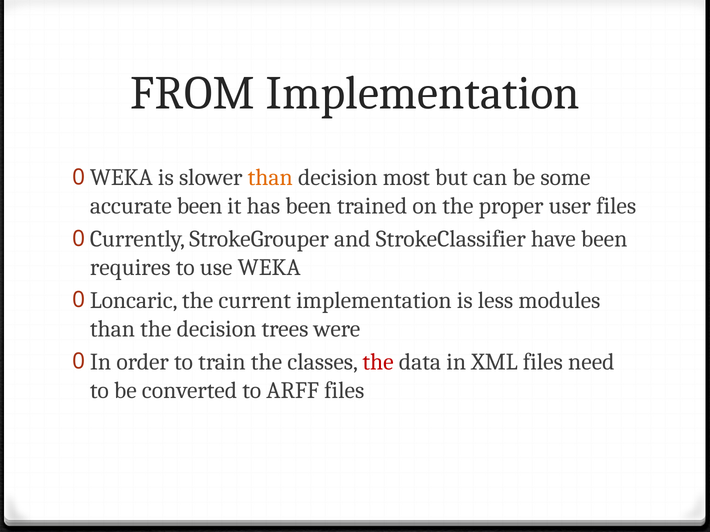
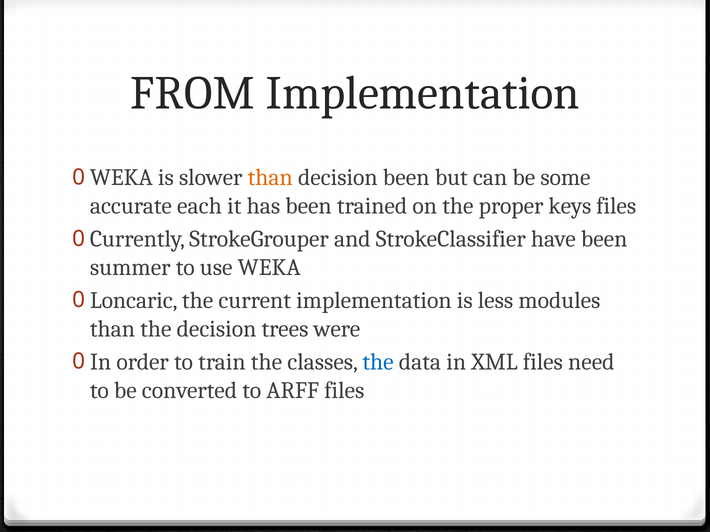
decision most: most -> been (406, 178)
accurate been: been -> each (199, 206)
user: user -> keys (570, 206)
requires: requires -> summer (130, 268)
the colour: red -> blue (378, 362)
